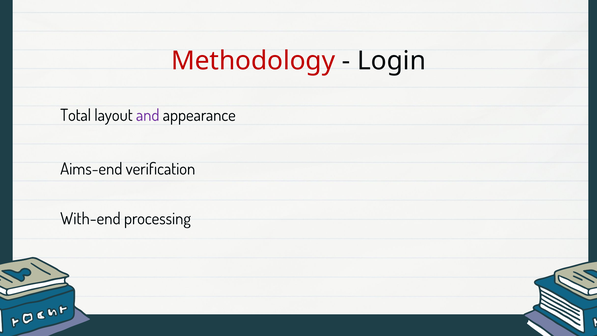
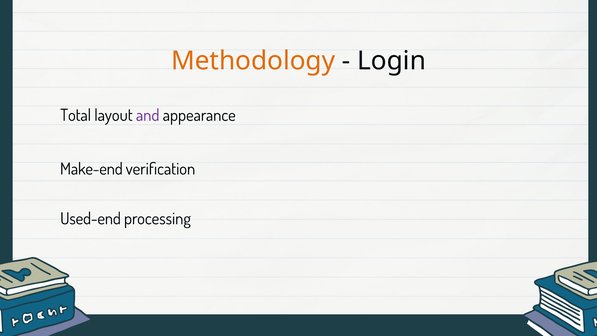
Methodology colour: red -> orange (253, 61)
Aims-end: Aims-end -> Make-end (91, 169)
With-end: With-end -> Used-end (91, 219)
